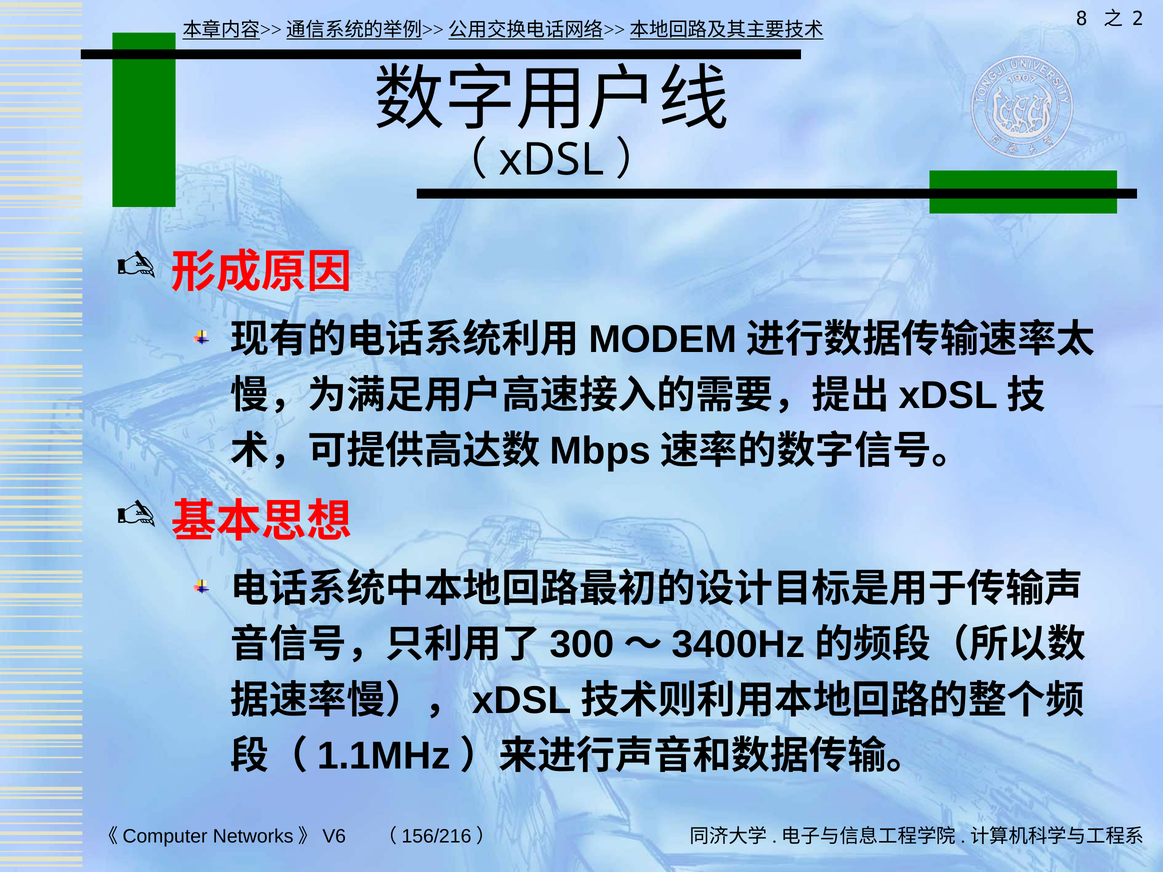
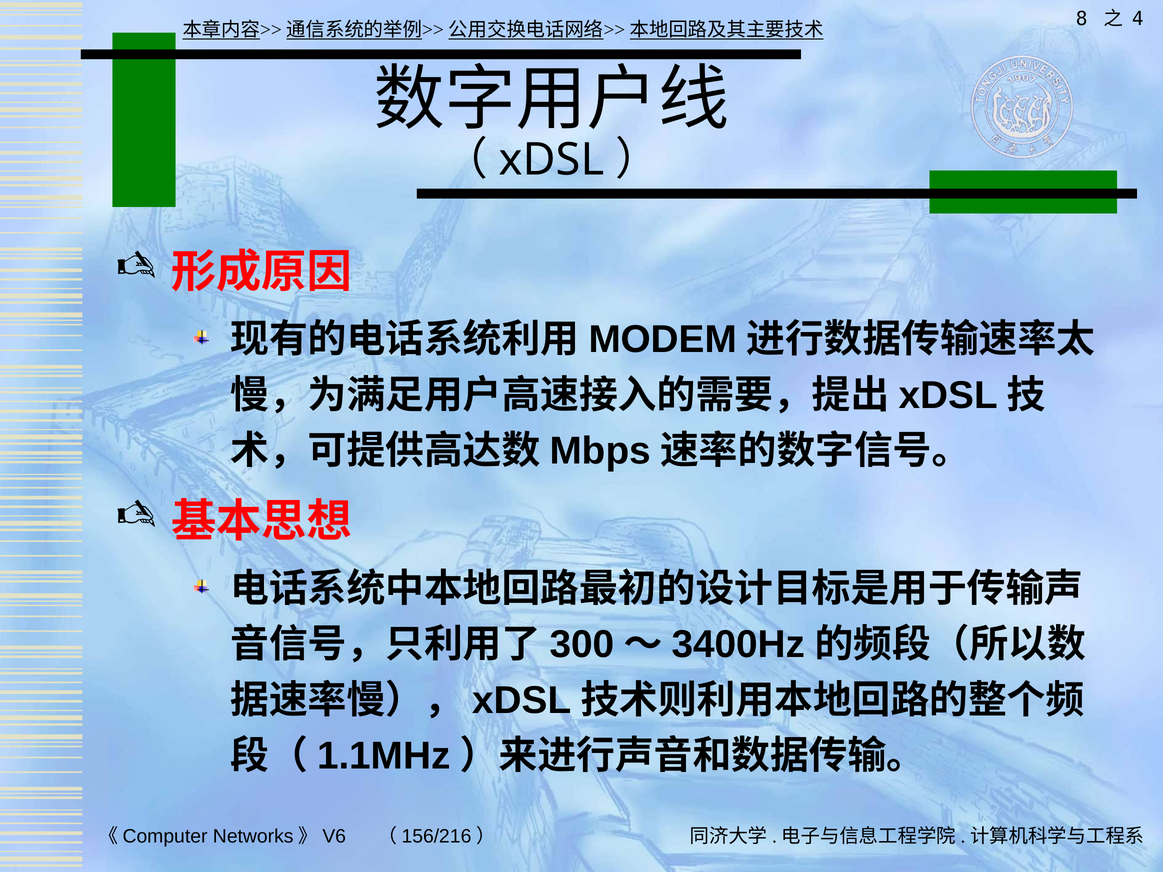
2: 2 -> 4 (1138, 19)
